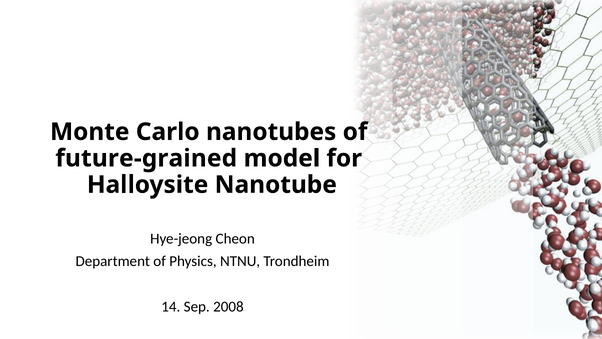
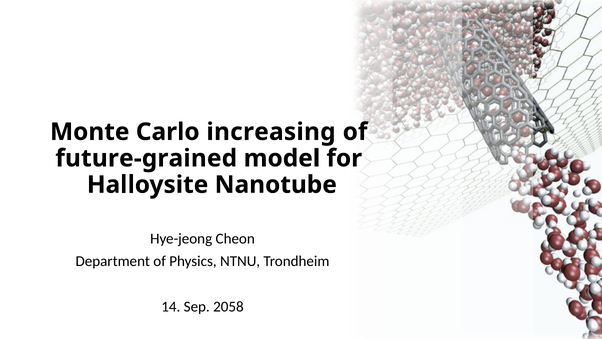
nanotubes: nanotubes -> increasing (271, 132)
2008: 2008 -> 2058 (228, 306)
